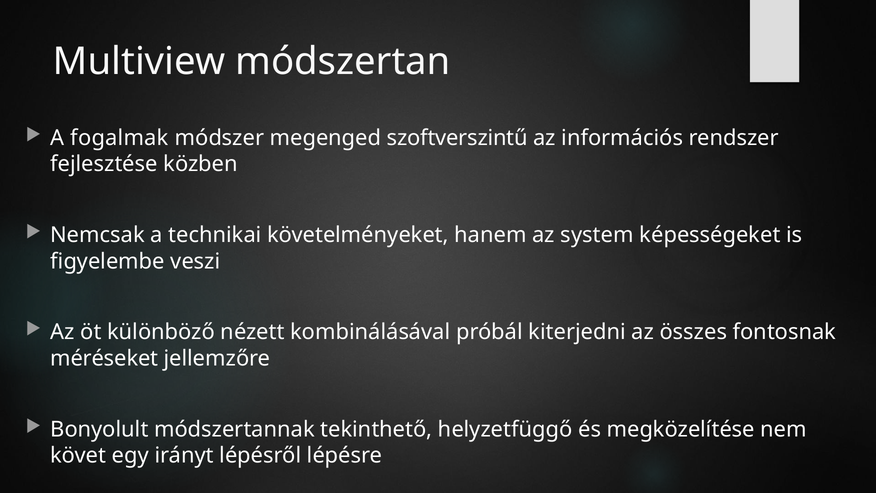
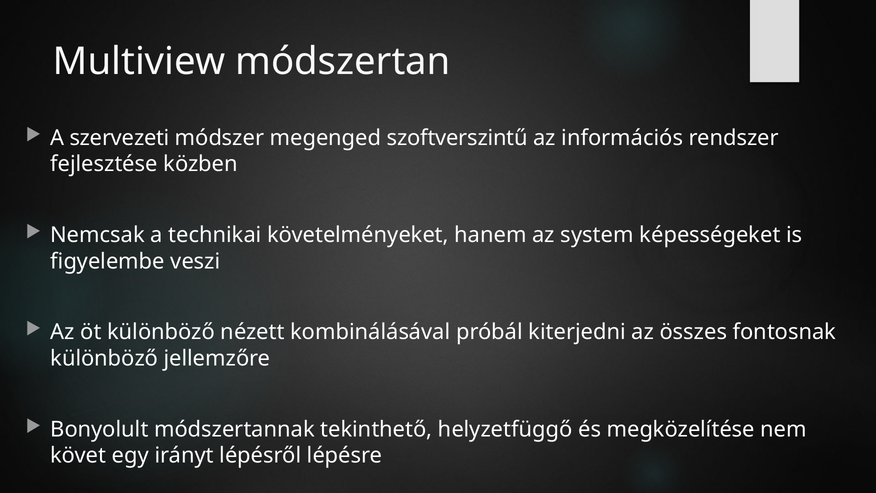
fogalmak: fogalmak -> szervezeti (120, 138)
méréseket: méréseket -> különböző (104, 358)
